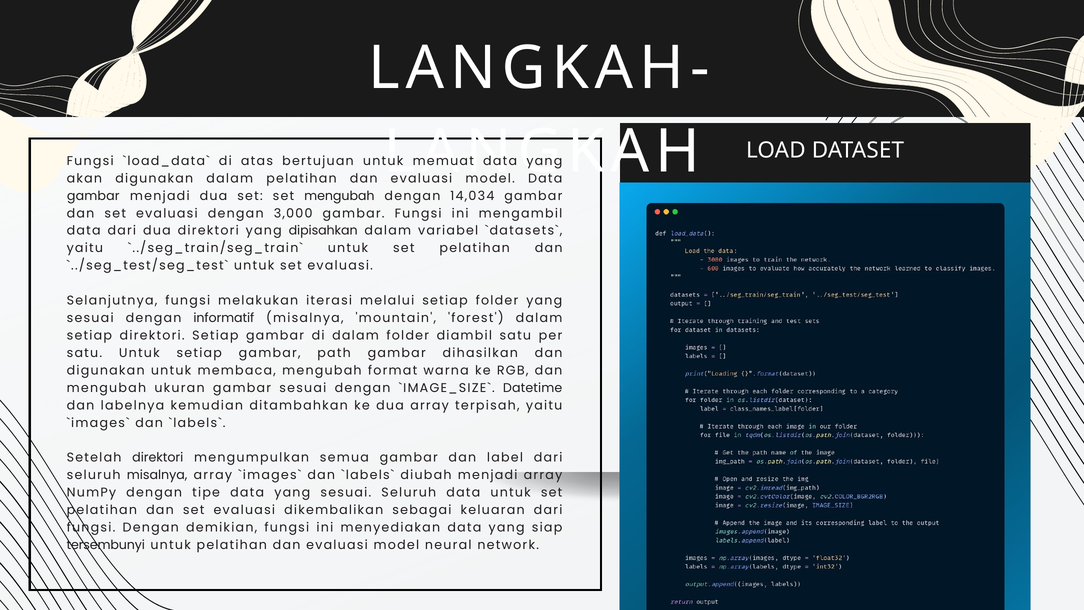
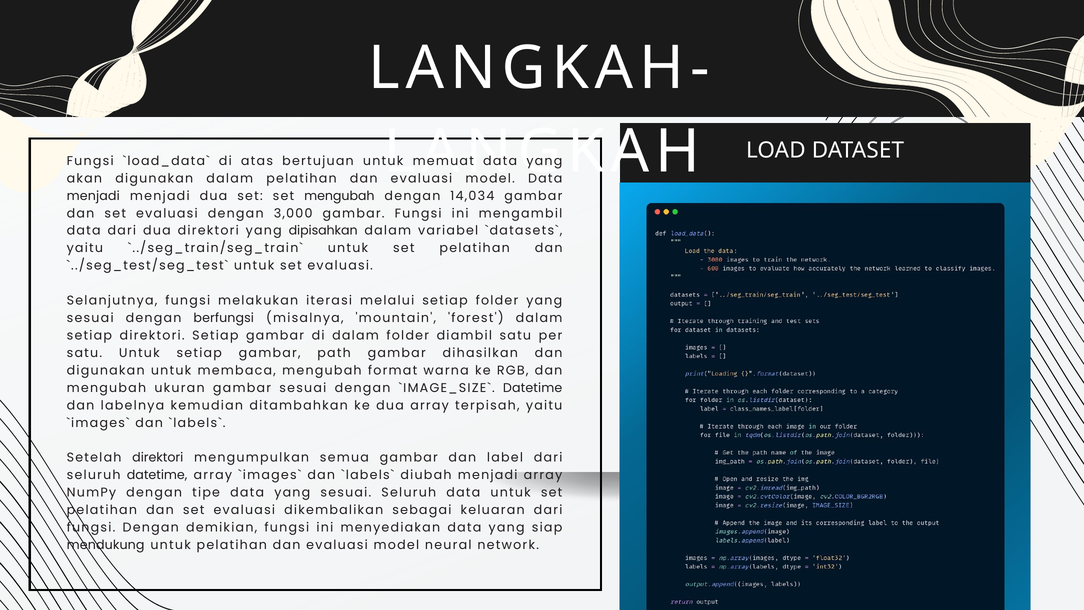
gambar: gambar -> menjadi (93, 196)
informatif: informatif -> berfungsi (224, 318)
seluruh misalnya: misalnya -> datetime (157, 475)
tersembunyi: tersembunyi -> mendukung (106, 545)
